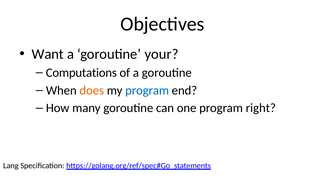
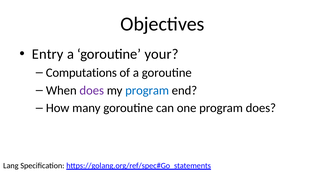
Want: Want -> Entry (48, 54)
does colour: orange -> purple (92, 90)
program right: right -> does (261, 108)
